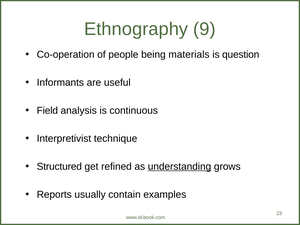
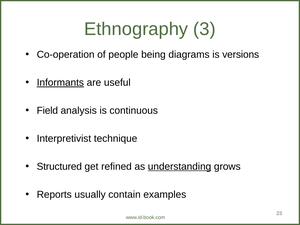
9: 9 -> 3 (204, 29)
materials: materials -> diagrams (189, 55)
question: question -> versions (241, 55)
Informants underline: none -> present (60, 83)
